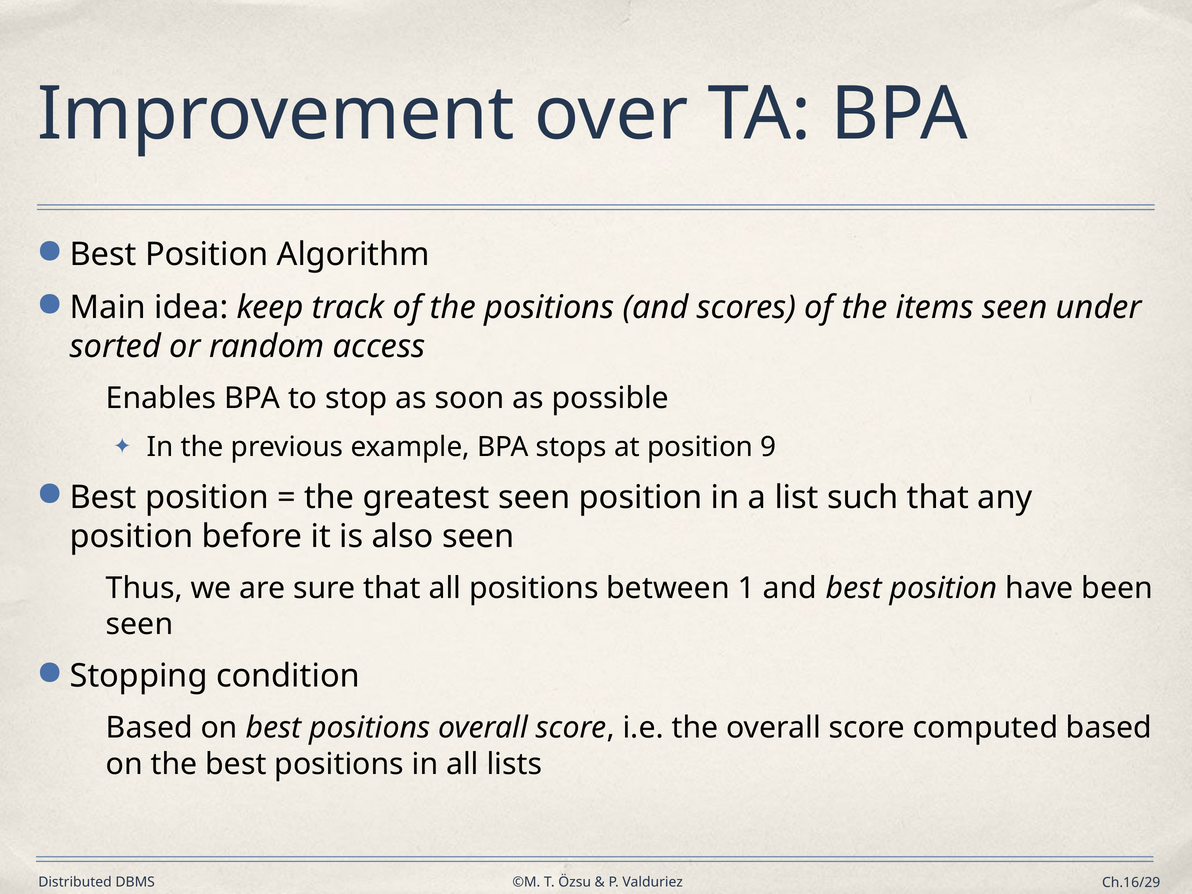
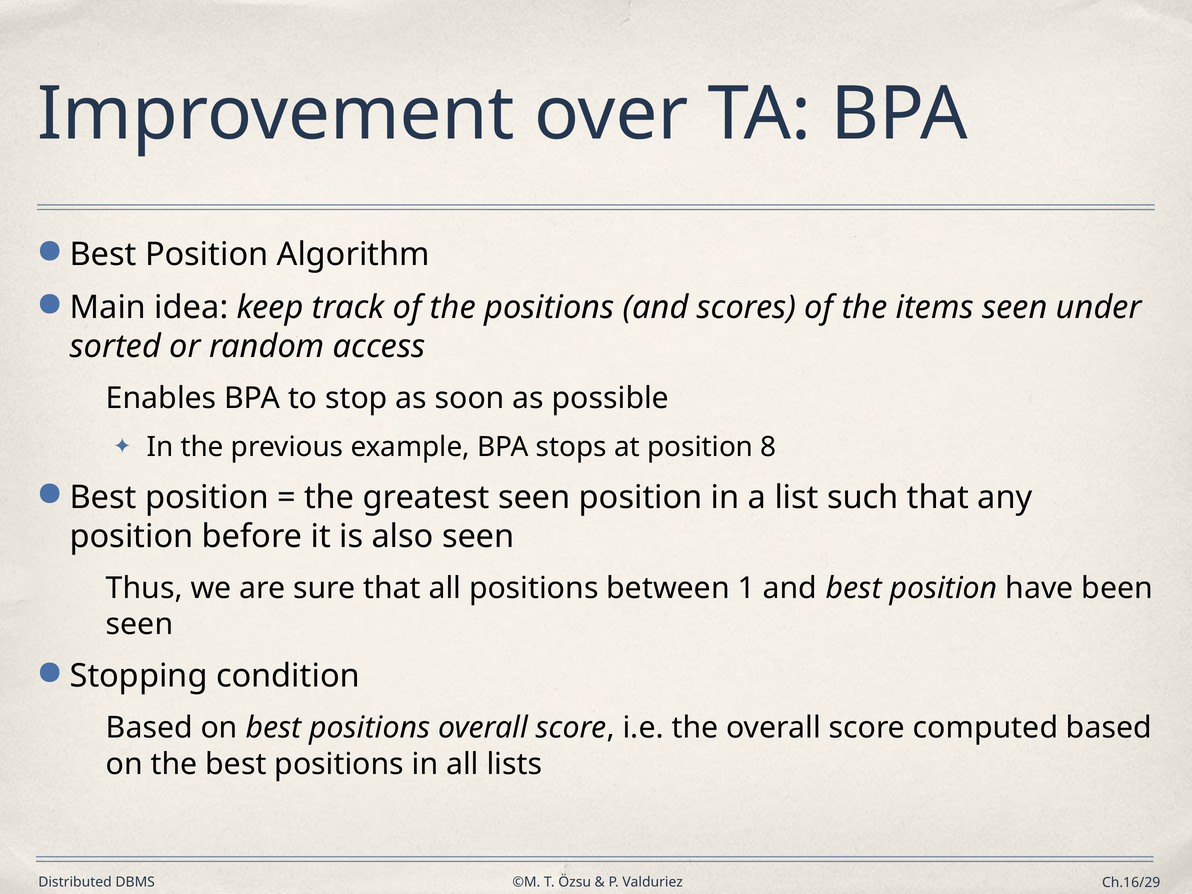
9: 9 -> 8 (768, 447)
